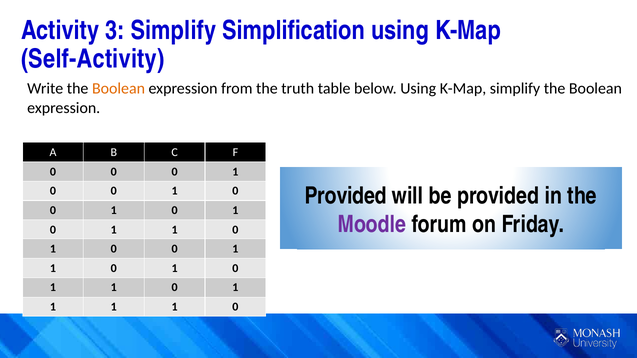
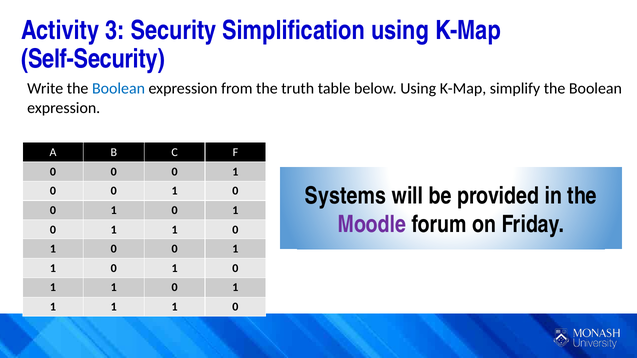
3 Simplify: Simplify -> Security (174, 30)
Self-Activity: Self-Activity -> Self-Security (93, 59)
Boolean colour: orange -> blue (119, 89)
Provided: Provided -> Systems (346, 196)
